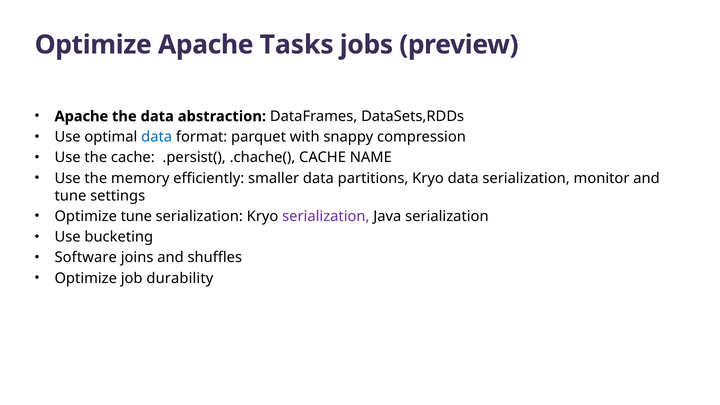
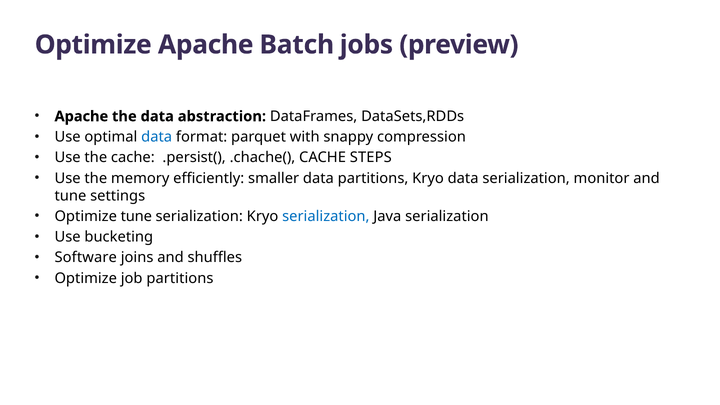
Tasks: Tasks -> Batch (297, 45)
NAME: NAME -> STEPS (371, 158)
serialization colour: purple -> blue (326, 216)
job durability: durability -> partitions (180, 278)
